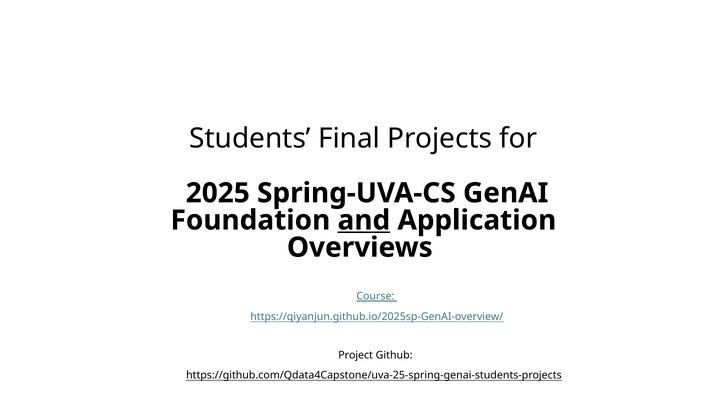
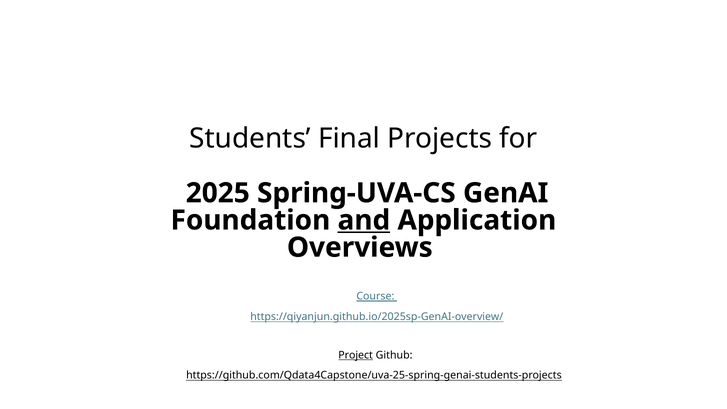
Project underline: none -> present (356, 355)
